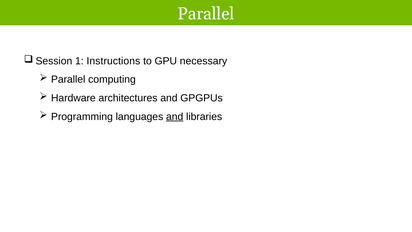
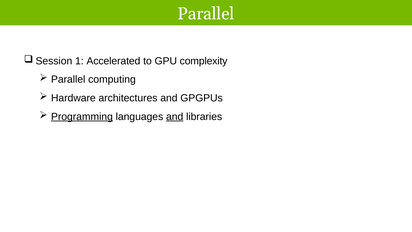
Instructions: Instructions -> Accelerated (113, 61)
necessary: necessary -> complexity (204, 61)
Programming underline: none -> present (82, 117)
